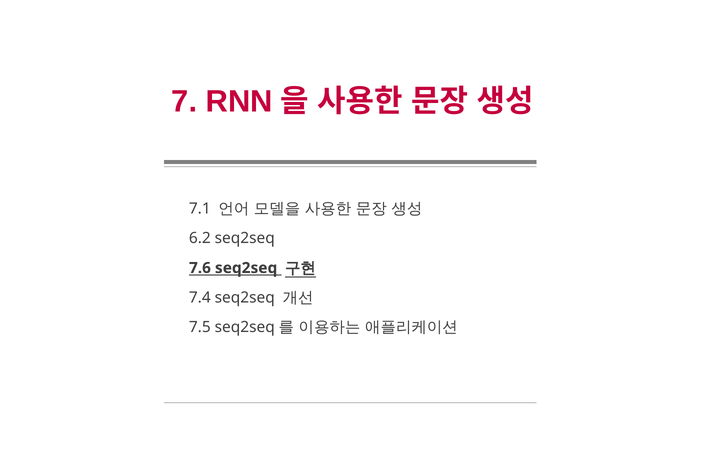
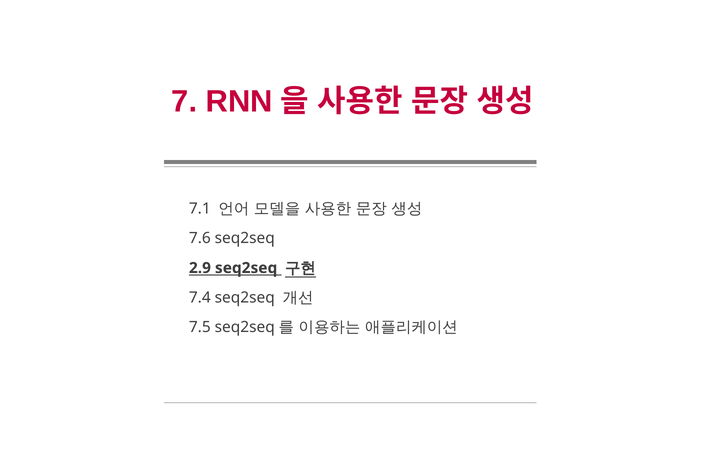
6.2: 6.2 -> 7.6 (200, 238)
7.6: 7.6 -> 2.9 (200, 268)
